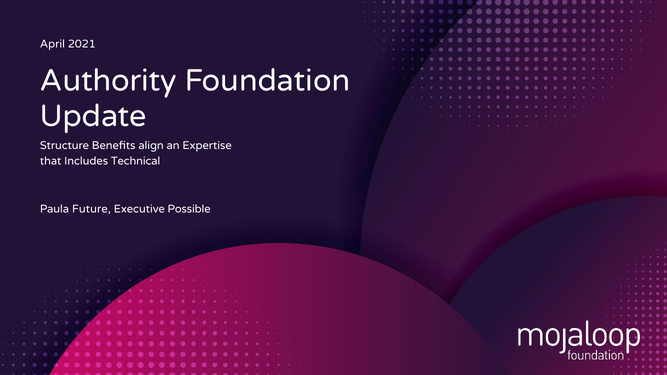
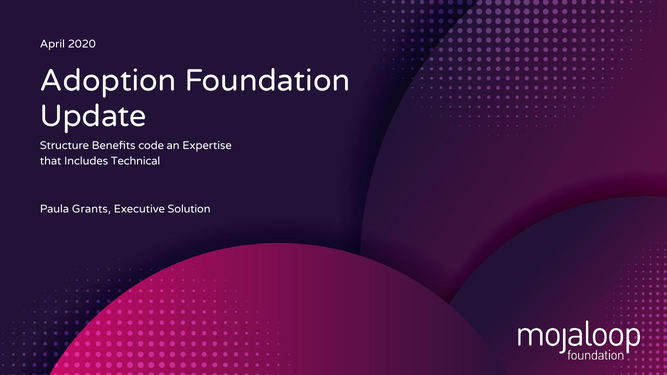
2021: 2021 -> 2020 (82, 44)
Authority: Authority -> Adoption (108, 81)
align: align -> code (151, 145)
Future: Future -> Grants (91, 209)
Possible: Possible -> Solution (189, 209)
